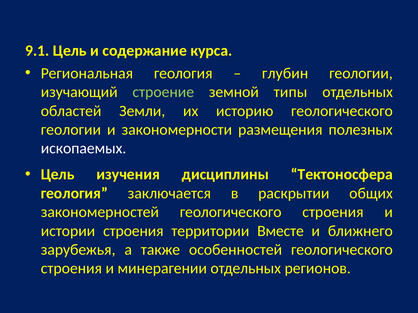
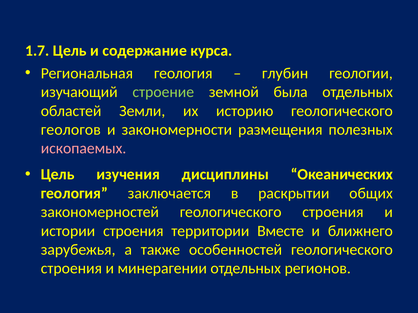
9.1: 9.1 -> 1.7 (37, 51)
типы: типы -> была (291, 92)
геологии: геологии -> геологов (71, 130)
ископаемых colour: white -> pink (84, 149)
Тектоносфера: Тектоносфера -> Океанических (342, 175)
